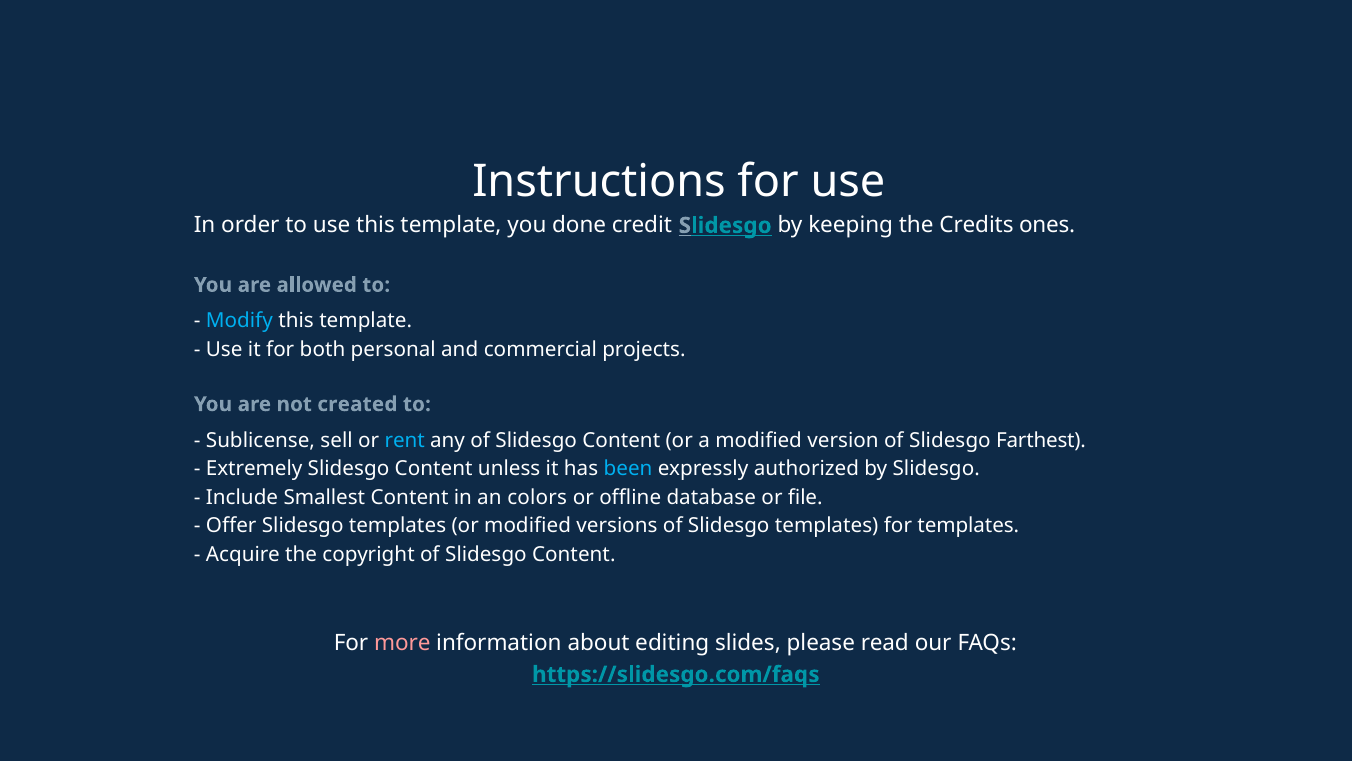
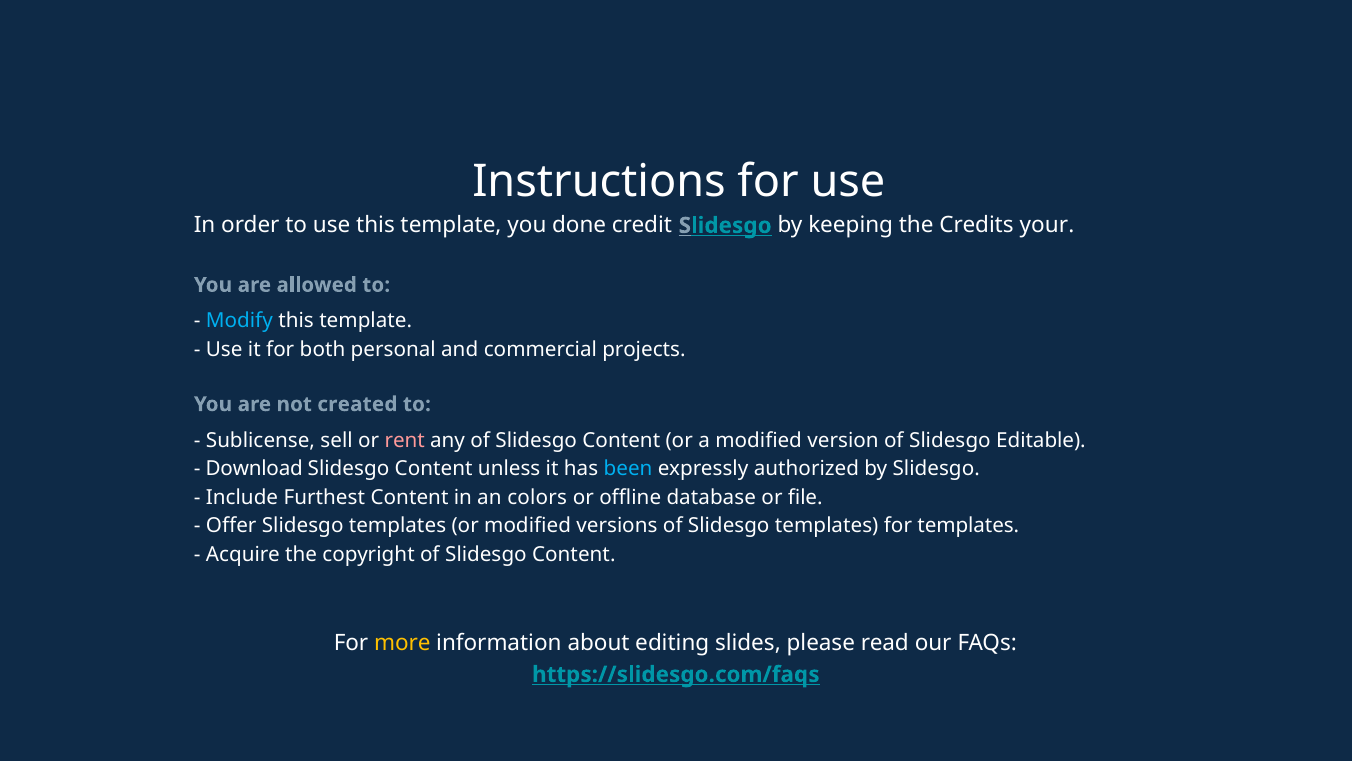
ones: ones -> your (1047, 225)
rent colour: light blue -> pink (405, 440)
Farthest: Farthest -> Editable (1041, 440)
Extremely: Extremely -> Download (254, 468)
Smallest: Smallest -> Furthest (324, 497)
more colour: pink -> yellow (402, 642)
